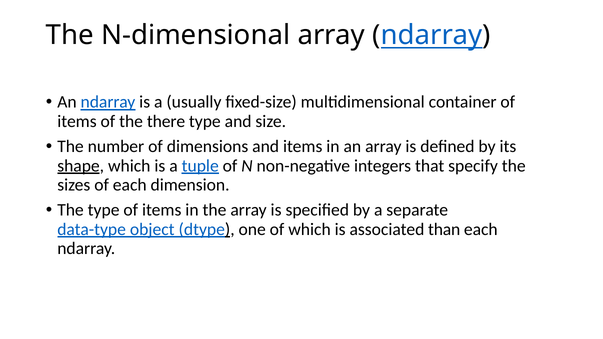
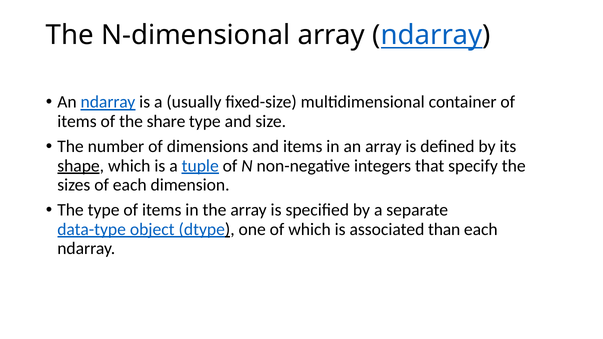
there: there -> share (166, 121)
